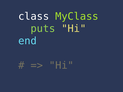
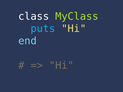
puts colour: light green -> light blue (43, 29)
